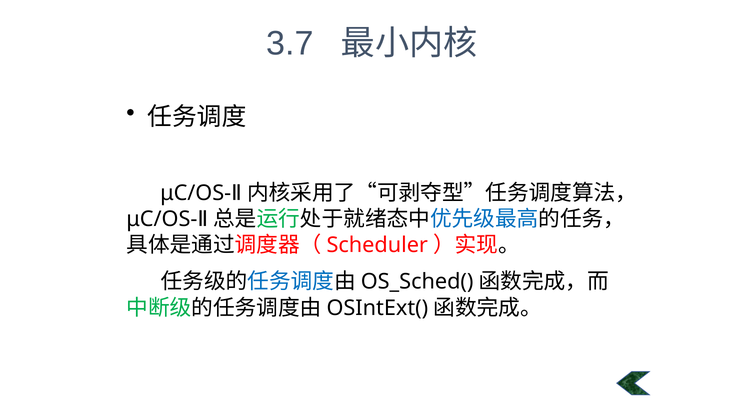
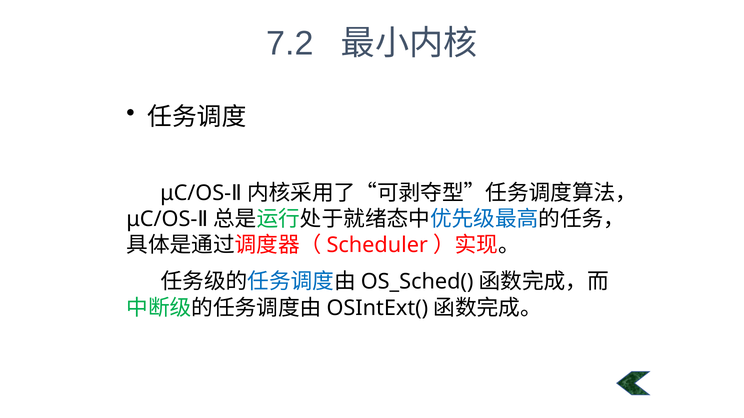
3.7: 3.7 -> 7.2 (290, 43)
